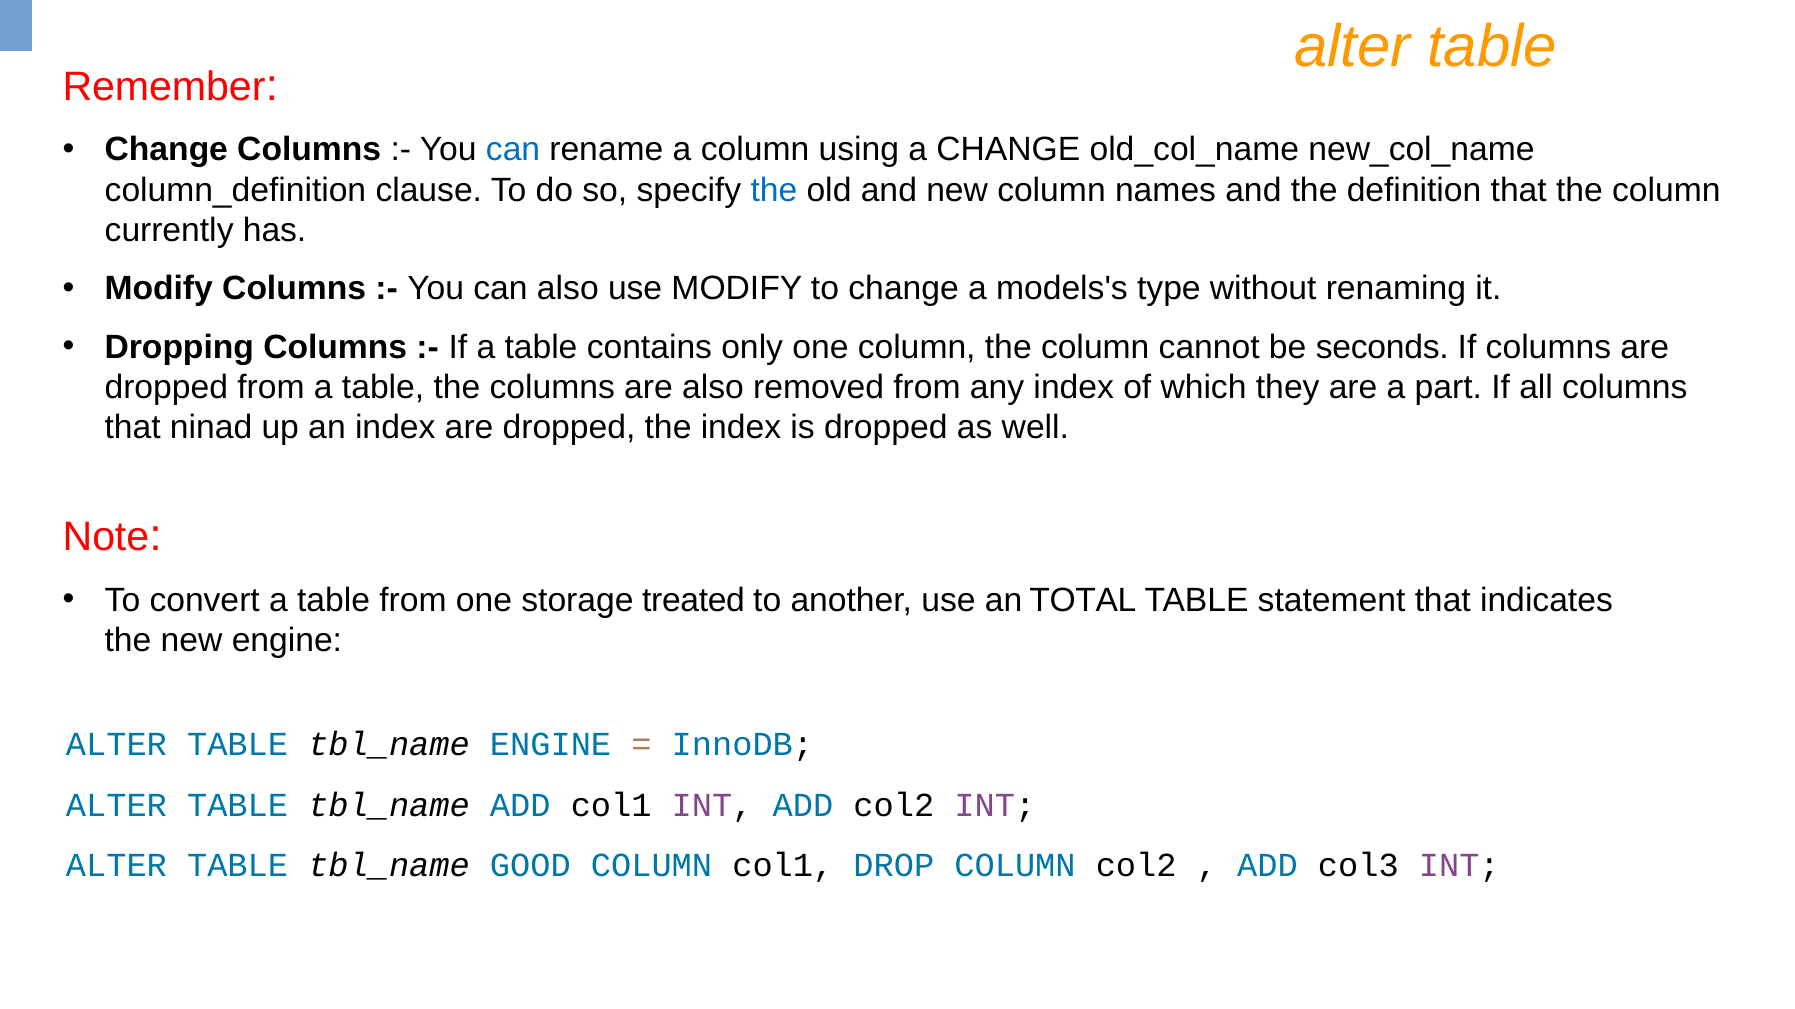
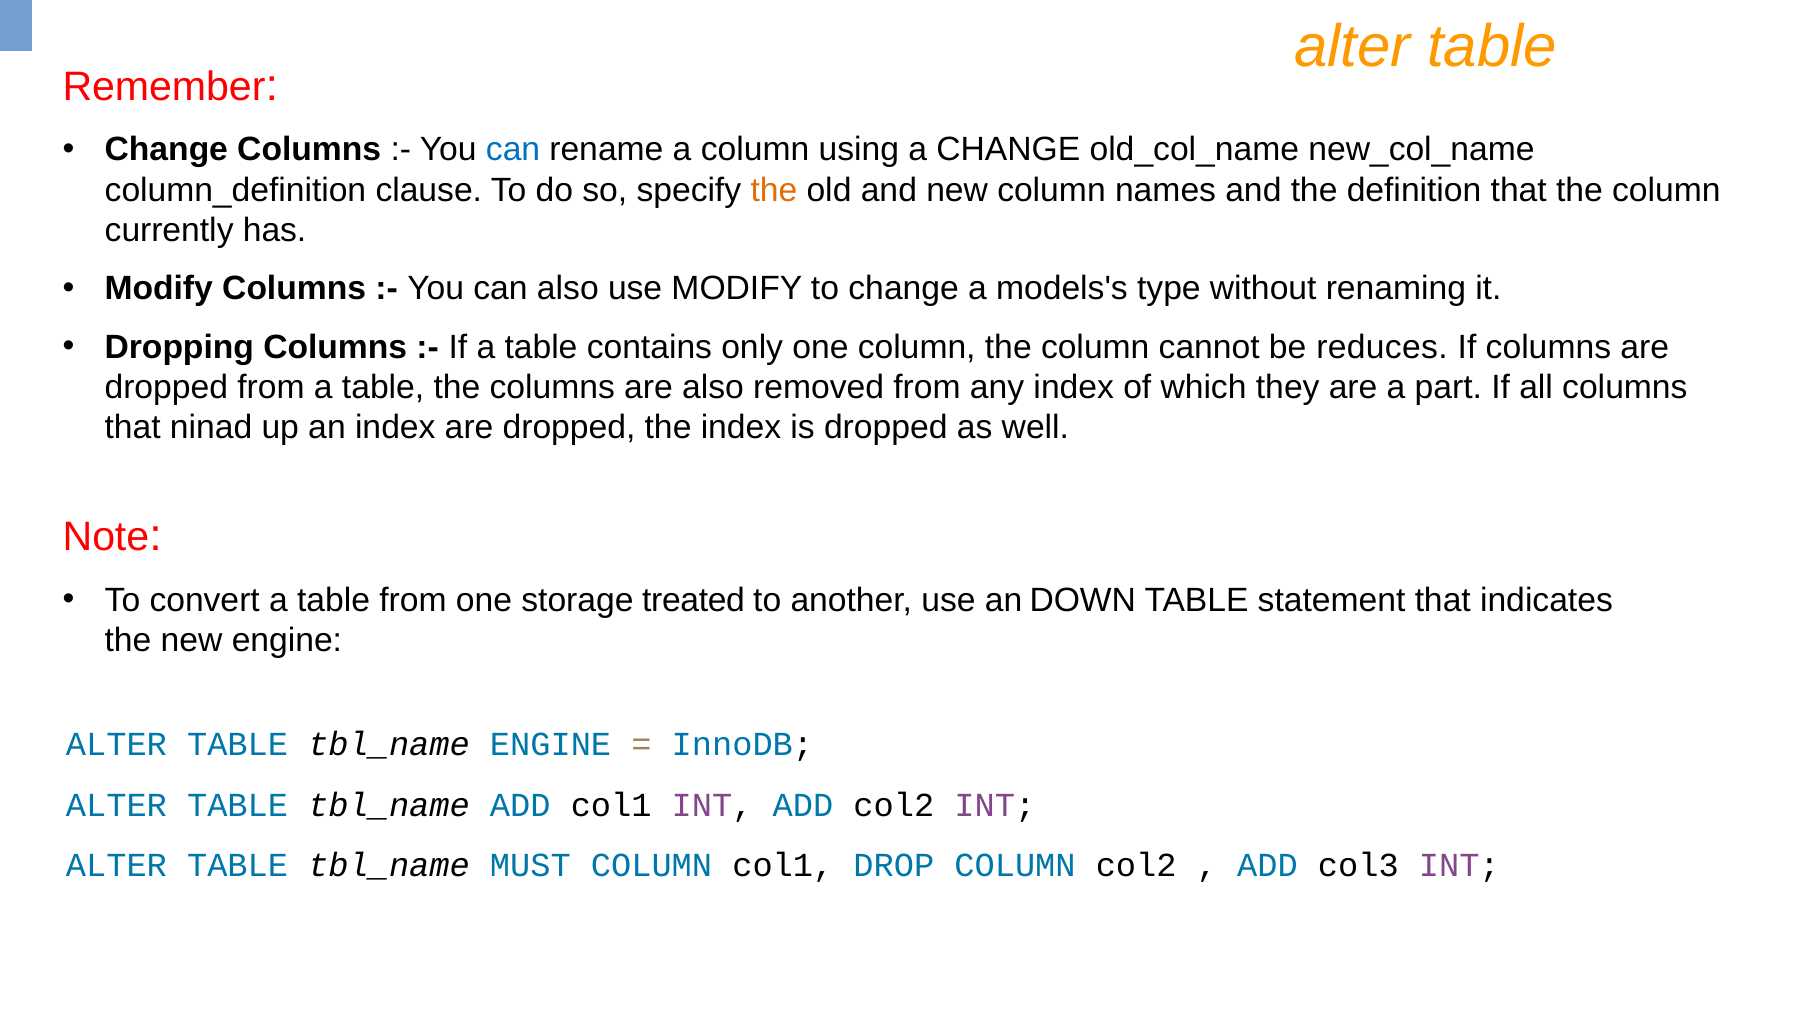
the colour: blue -> orange (774, 190)
seconds: seconds -> reduces (1382, 347)
TOTAL: TOTAL -> DOWN (1083, 601)
GOOD: GOOD -> MUST (530, 866)
